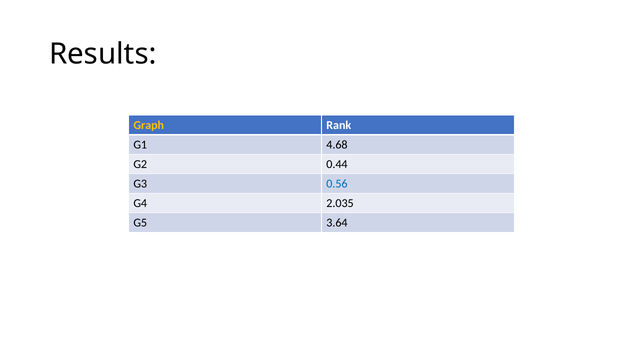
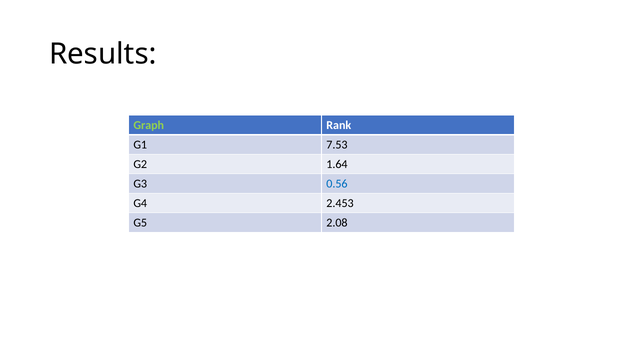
Graph colour: yellow -> light green (149, 125)
4.68: 4.68 -> 7.53 (337, 145)
0.44: 0.44 -> 1.64 (337, 164)
2.035: 2.035 -> 2.453 (340, 204)
3.64: 3.64 -> 2.08 (337, 223)
